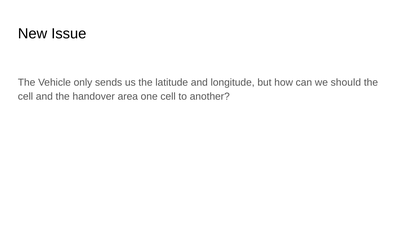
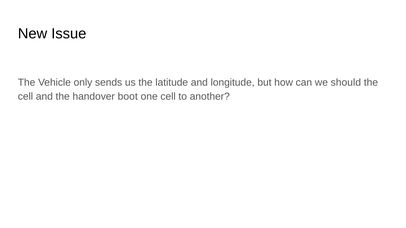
area: area -> boot (128, 97)
